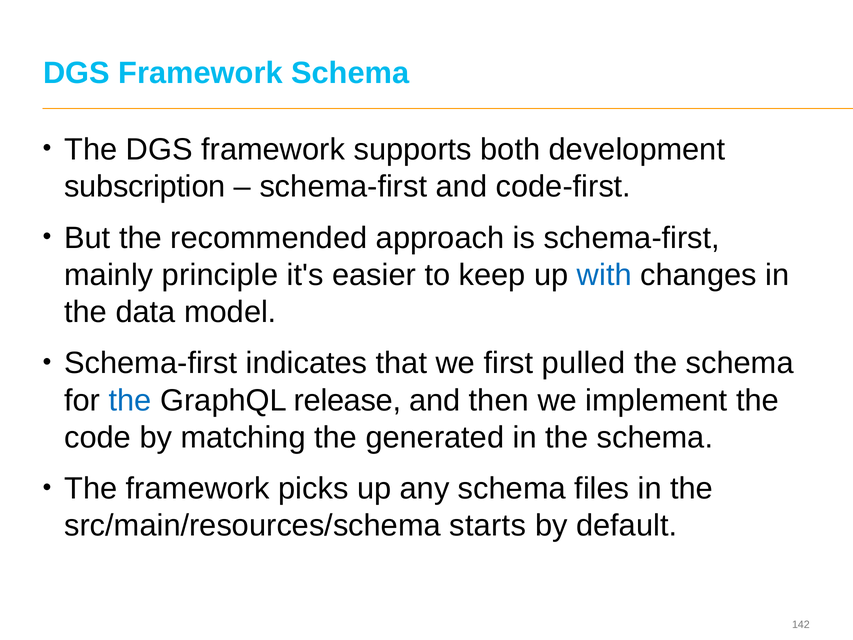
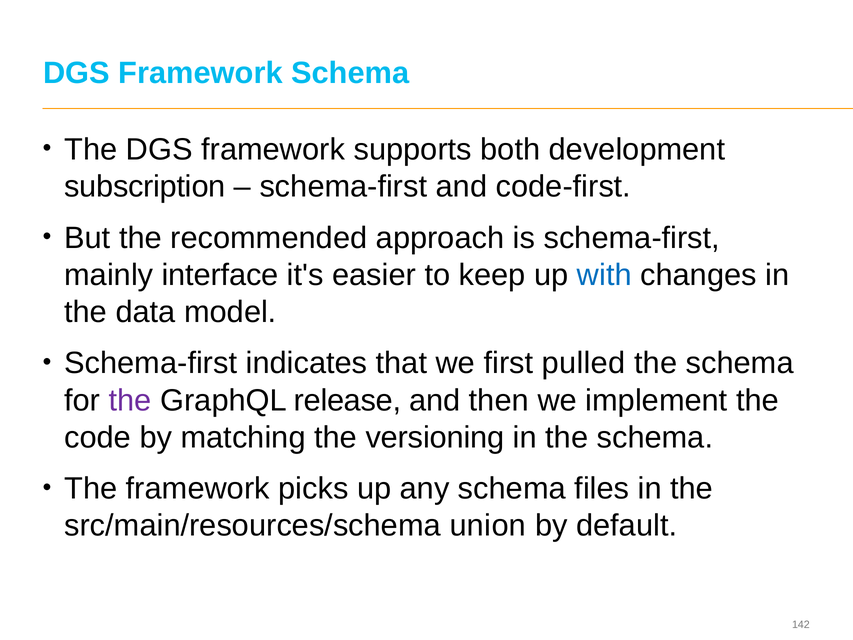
principle: principle -> interface (220, 275)
the colour: blue -> purple (130, 400)
generated: generated -> versioning (435, 437)
starts: starts -> union (488, 526)
